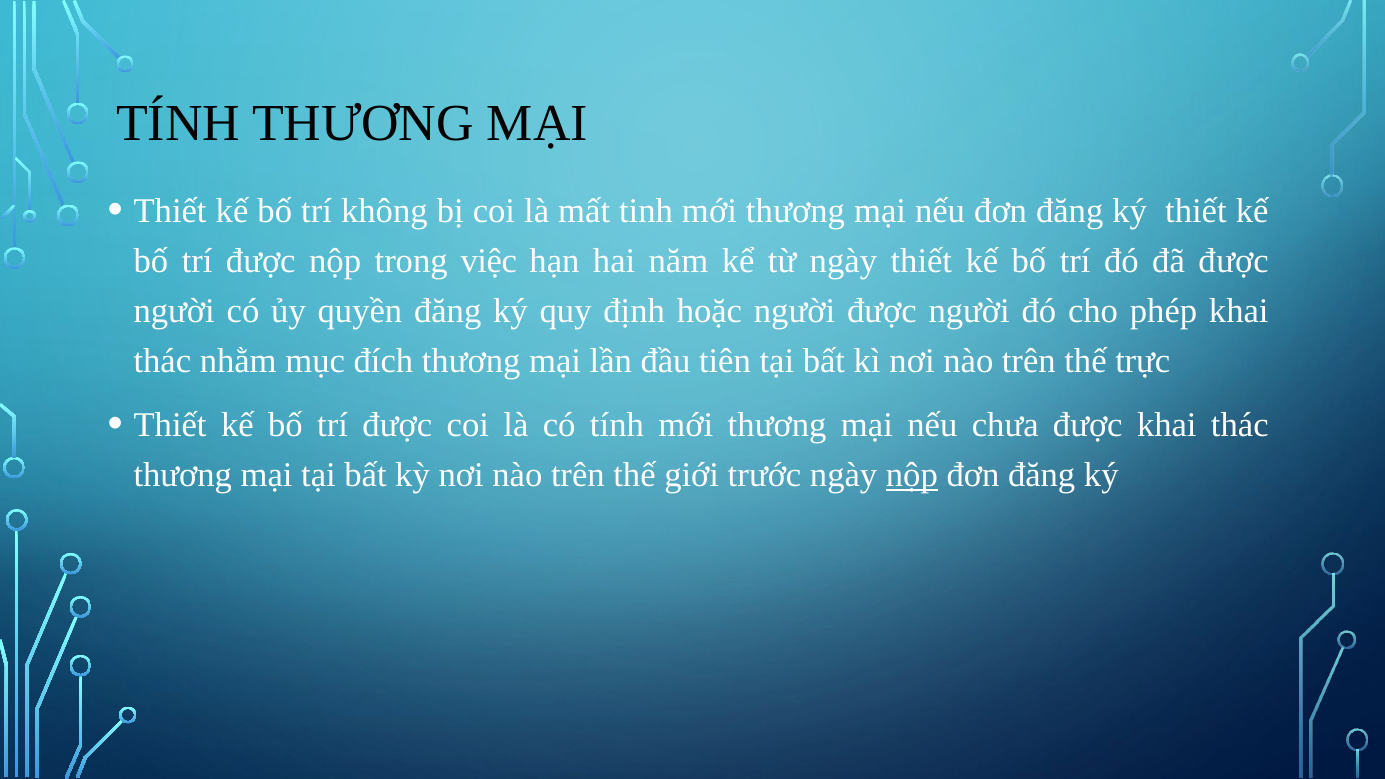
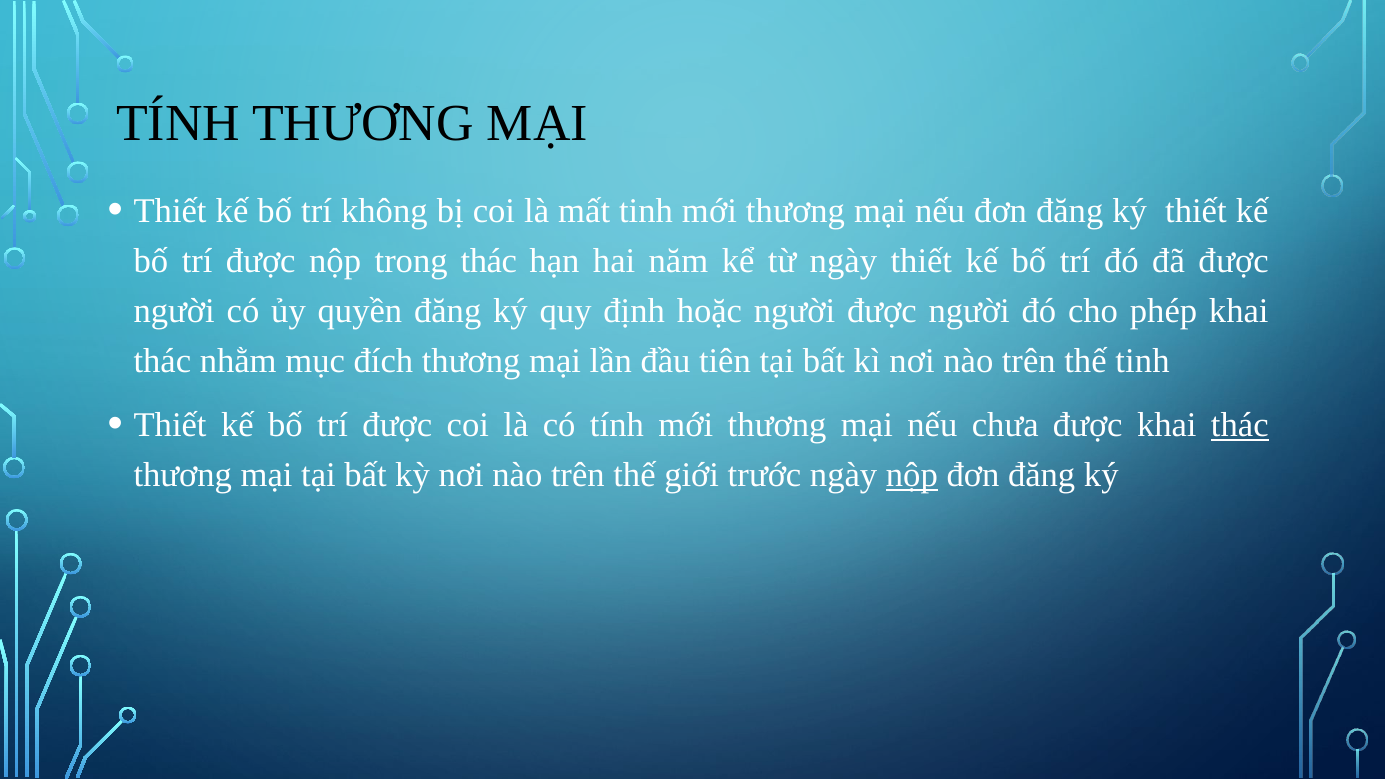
trong việc: việc -> thác (489, 261)
thế trực: trực -> tinh (1143, 361)
thác underline: none -> present (1240, 425)
